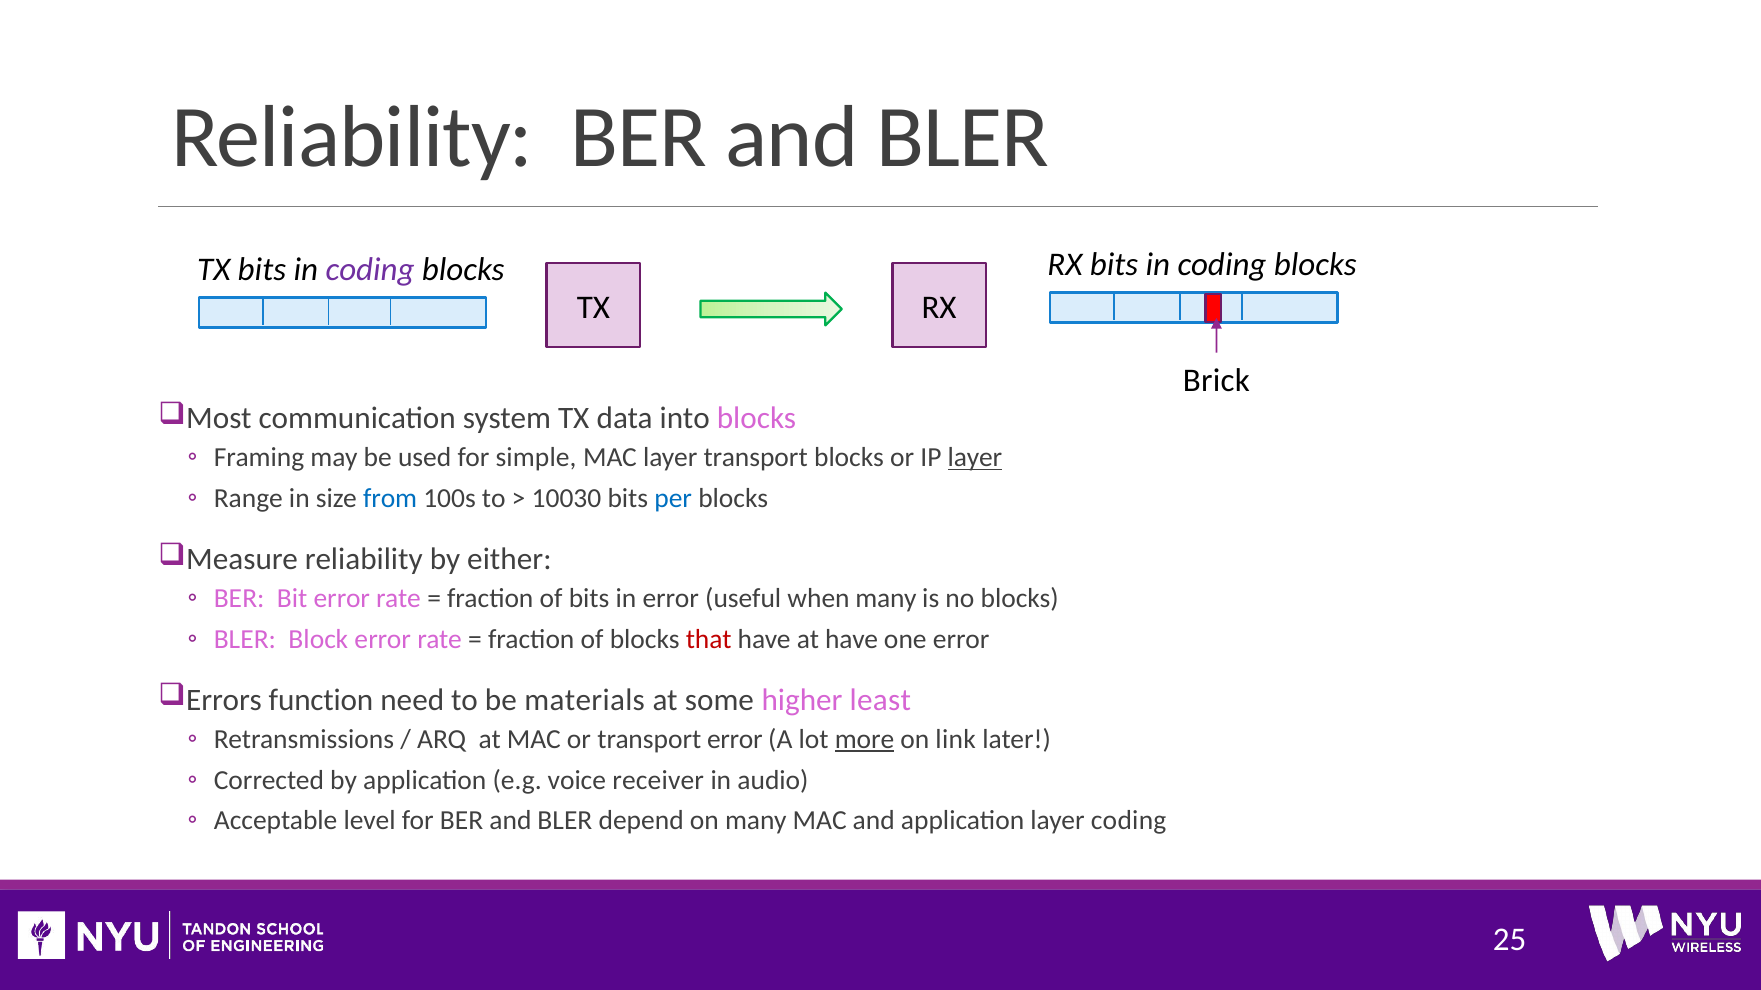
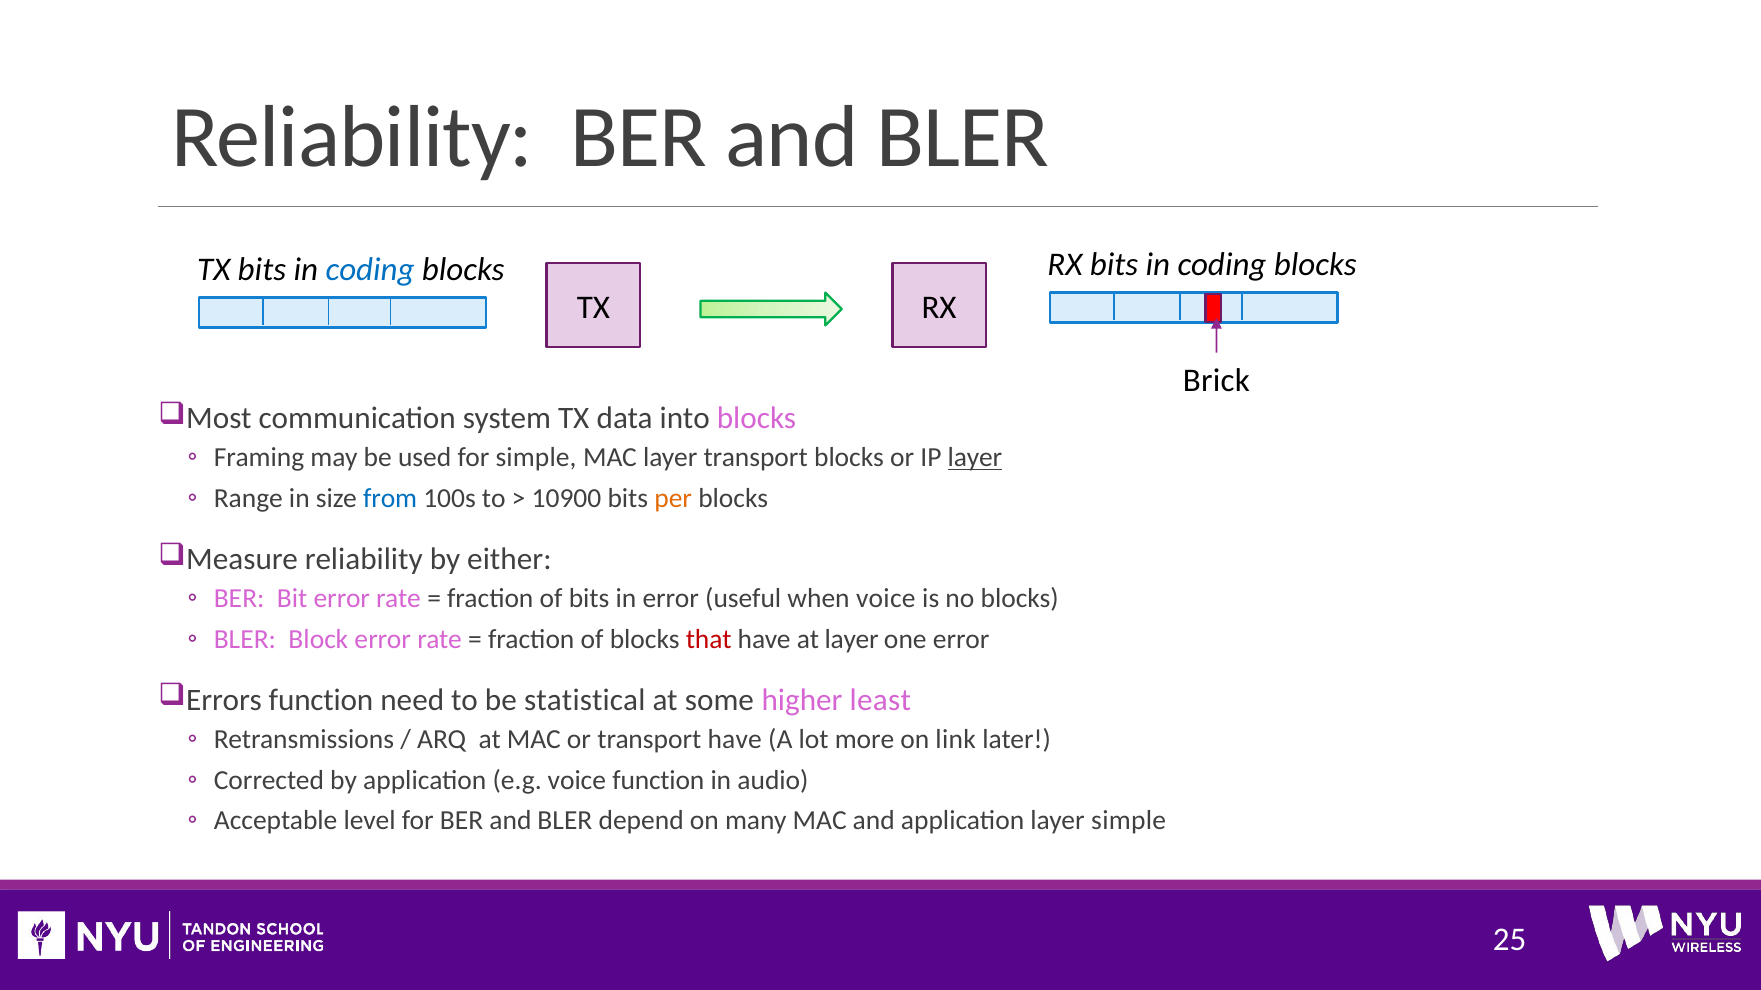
coding colour: purple -> blue (370, 270)
10030: 10030 -> 10900 (566, 499)
per colour: blue -> orange (673, 499)
when many: many -> voice (886, 599)
at have: have -> layer (852, 640)
materials: materials -> statistical (585, 701)
transport error: error -> have (735, 740)
more underline: present -> none (864, 740)
voice receiver: receiver -> function (658, 781)
layer coding: coding -> simple (1129, 821)
